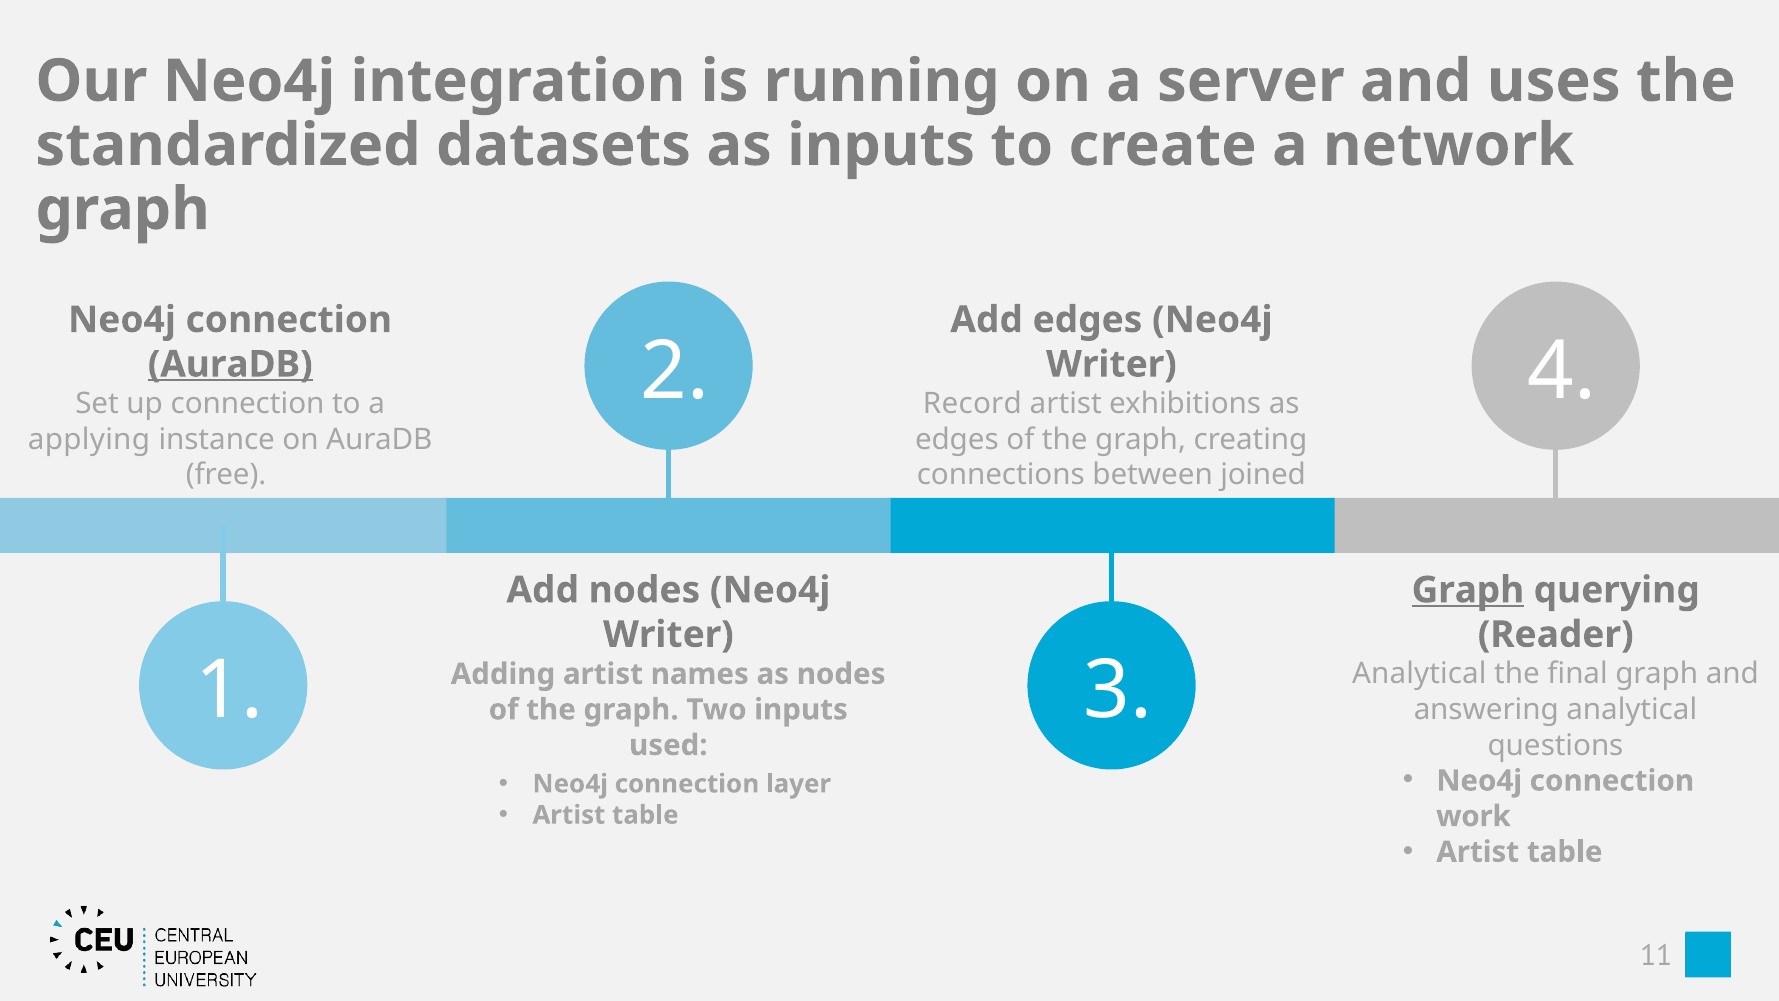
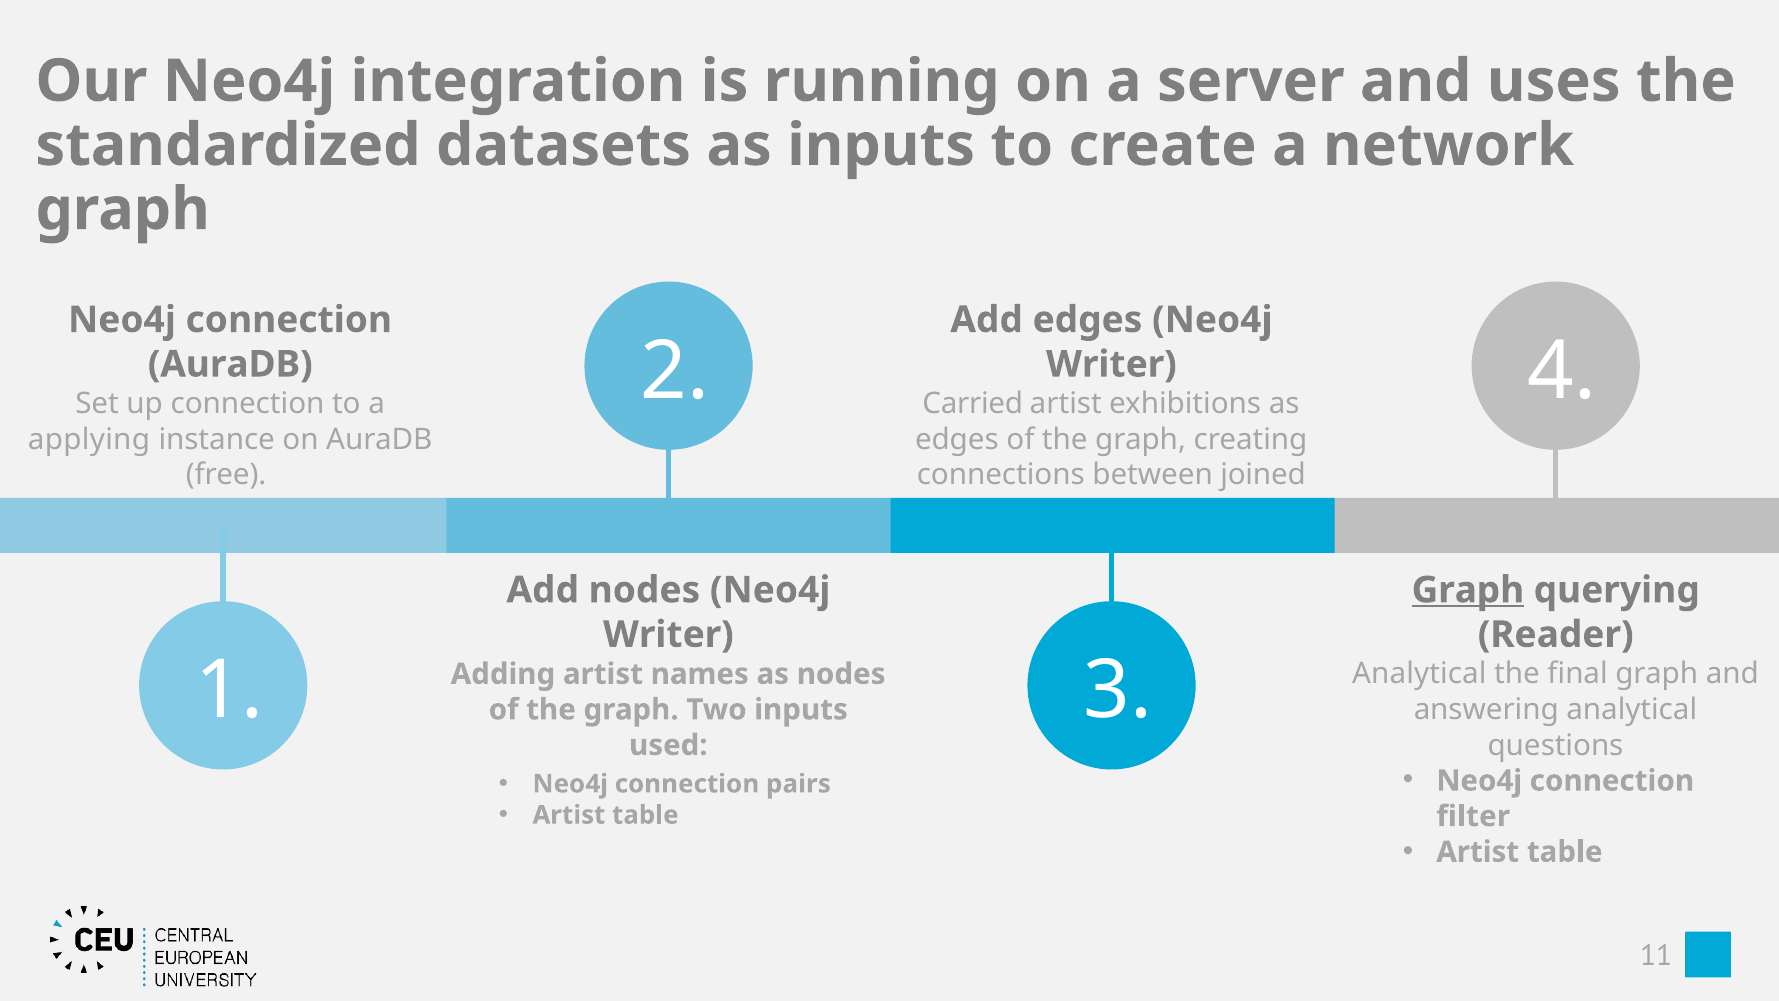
AuraDB underline: present -> none (230, 364)
Record: Record -> Carried (973, 404)
layer: layer -> pairs (798, 784)
work: work -> filter (1473, 816)
